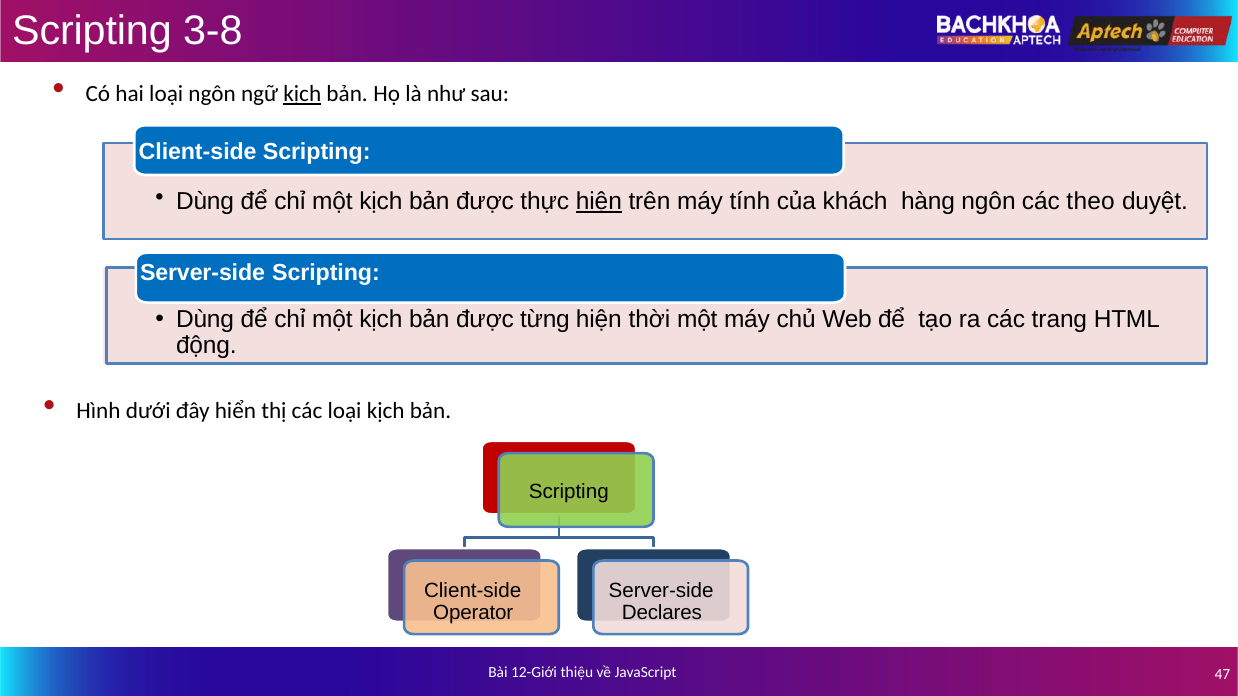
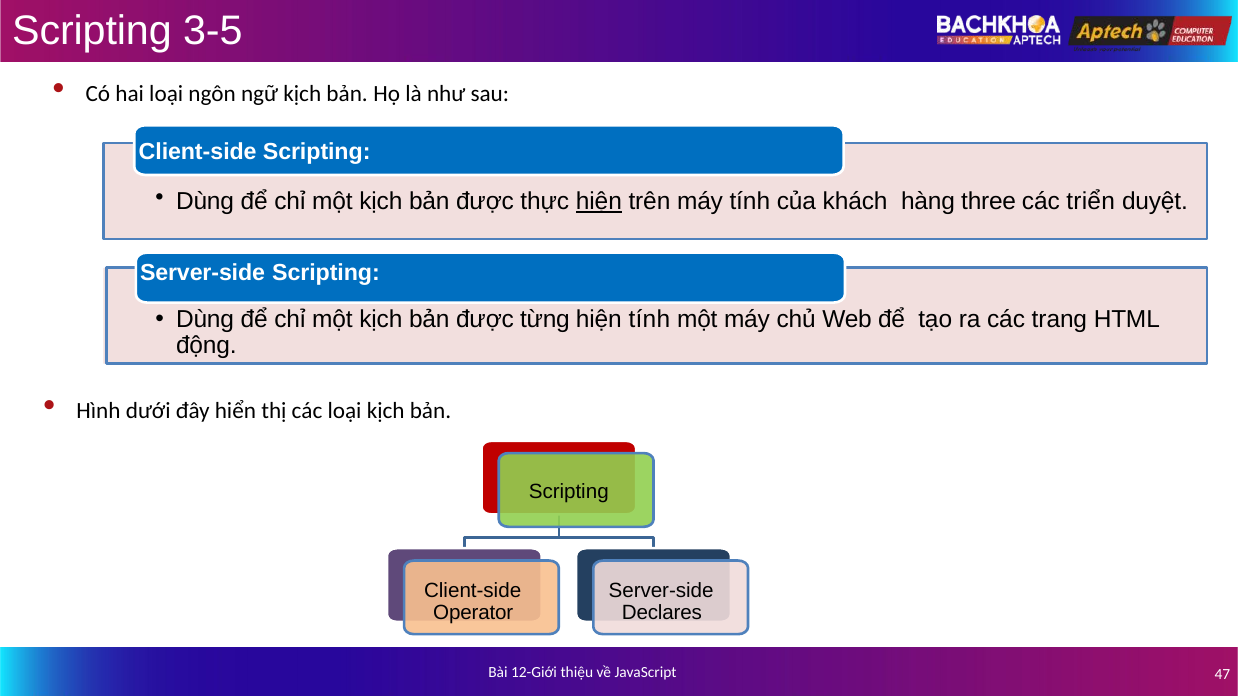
3-8: 3-8 -> 3-5 (213, 31)
kịch underline: present -> none (302, 94)
hàng ngôn: ngôn -> three (989, 202)
theo: theo -> triển (1091, 202)
hiện thời: thời -> tính (649, 320)
